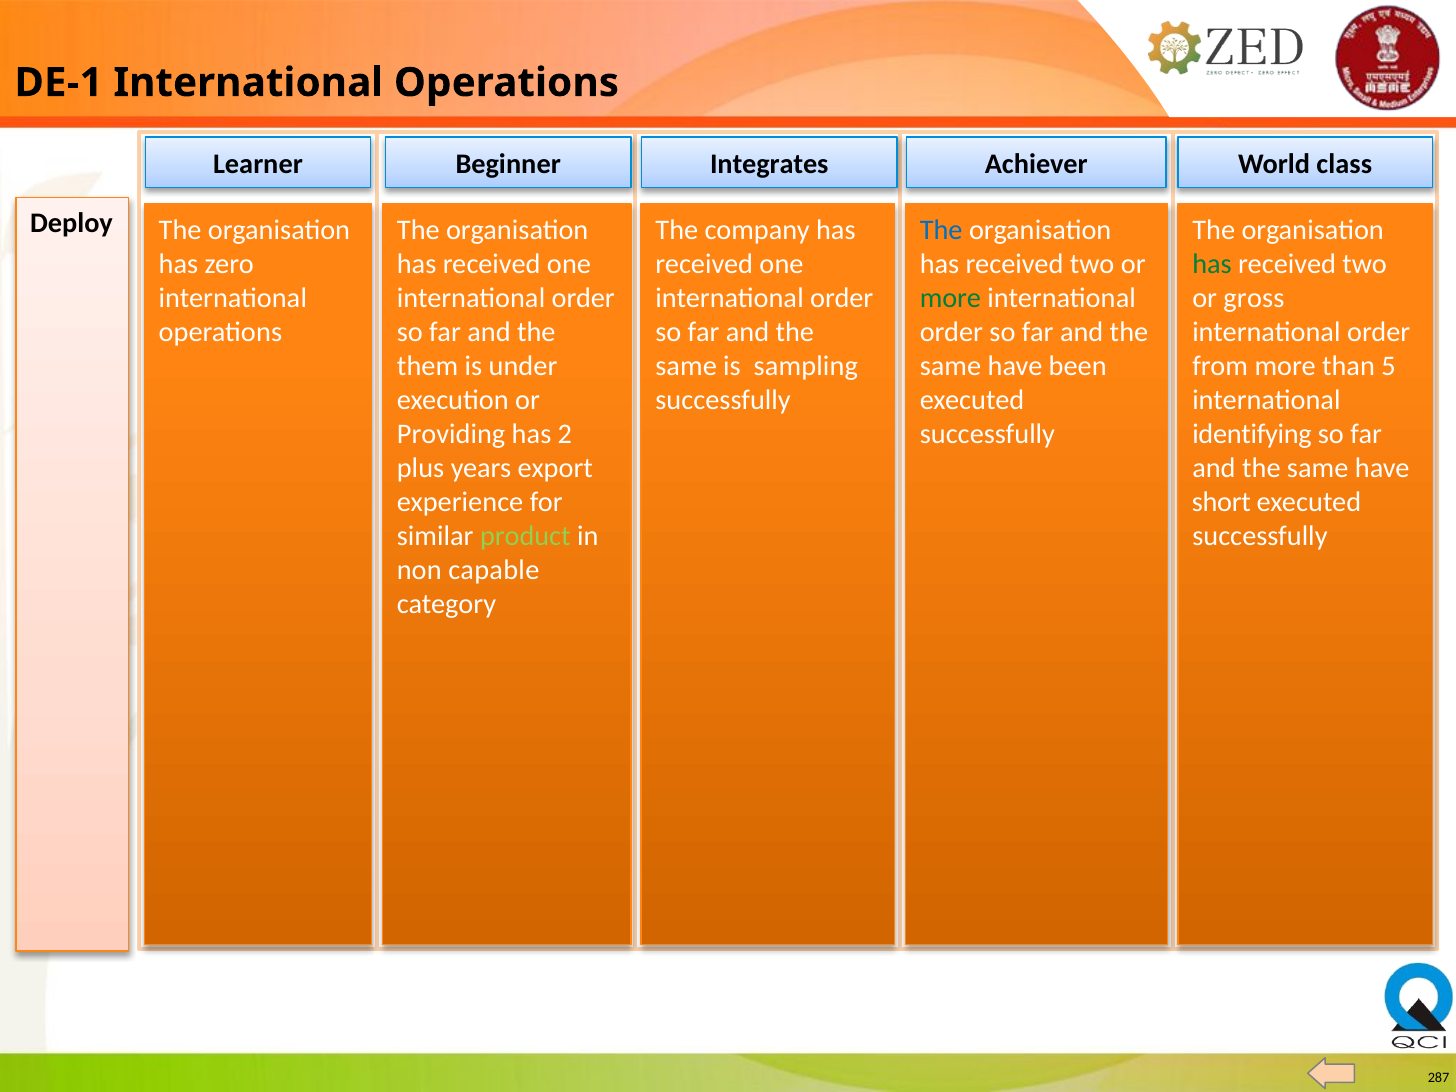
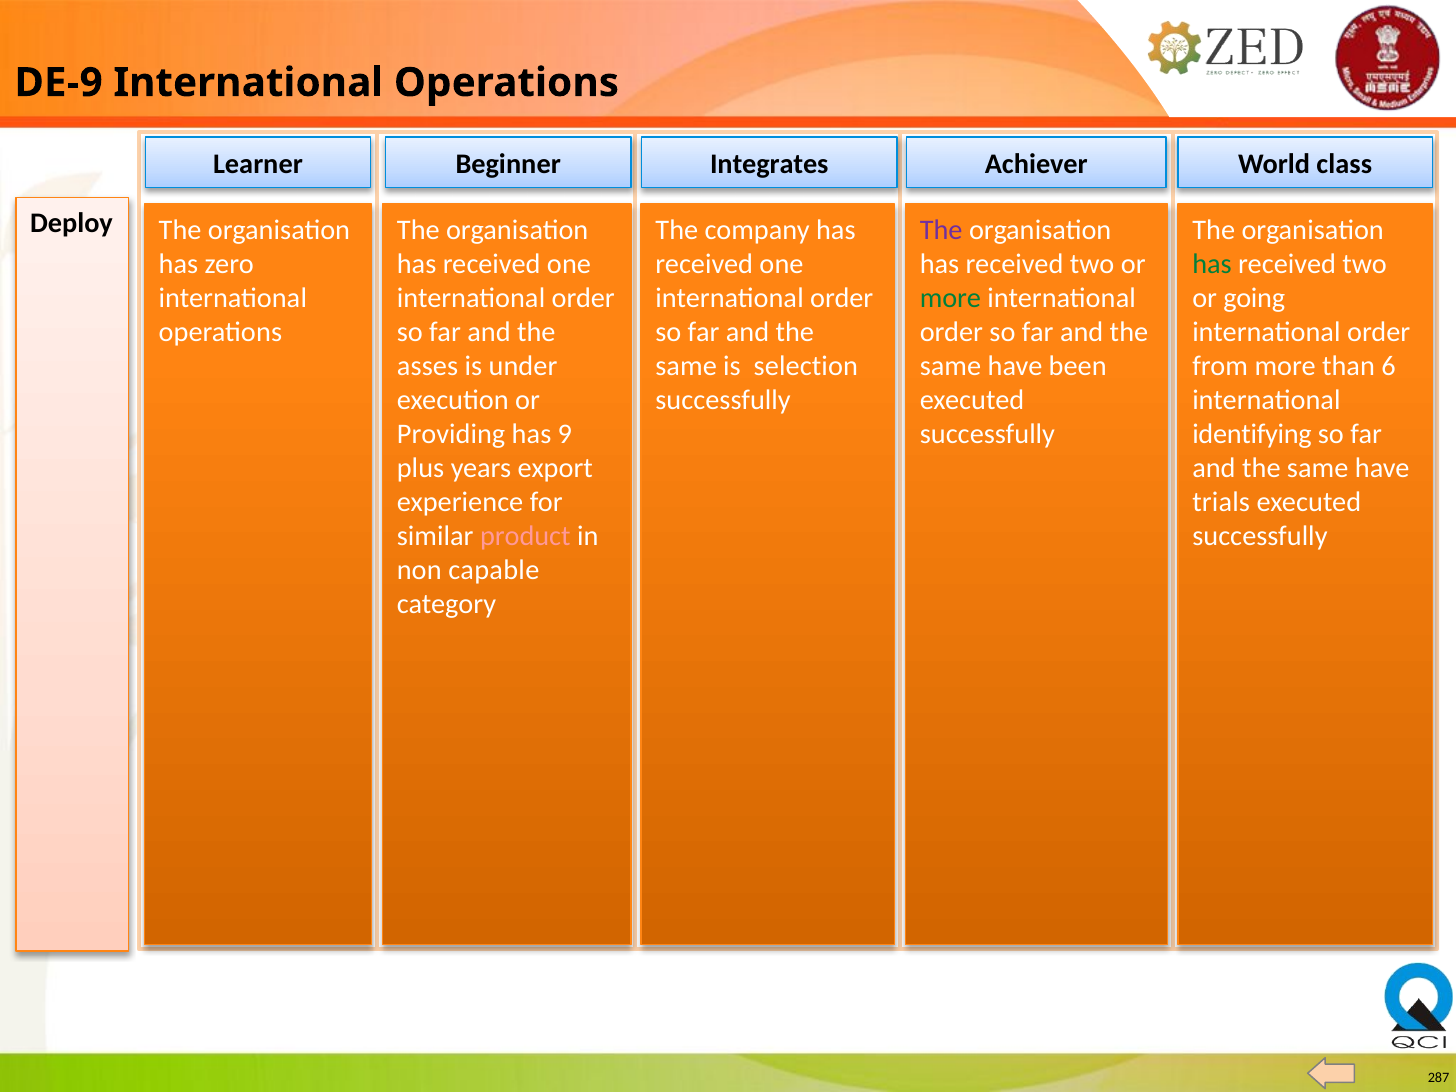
DE-1: DE-1 -> DE-9 (59, 83)
The colour: blue -> purple (941, 230)
gross: gross -> going (1254, 298)
them: them -> asses (428, 366)
sampling: sampling -> selection (806, 366)
5: 5 -> 6 (1388, 366)
2: 2 -> 9 (565, 434)
short: short -> trials (1221, 502)
product colour: light green -> pink (525, 536)
